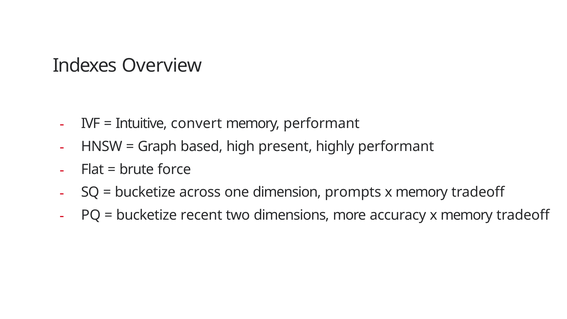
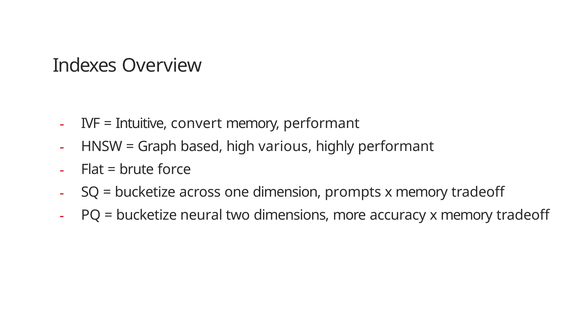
present: present -> various (285, 146)
recent: recent -> neural (201, 215)
